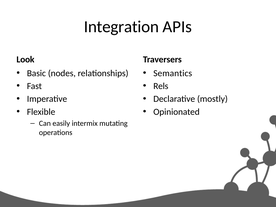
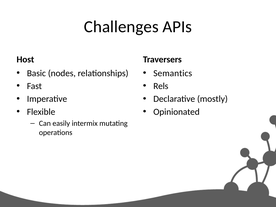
Integration: Integration -> Challenges (121, 27)
Look: Look -> Host (25, 59)
